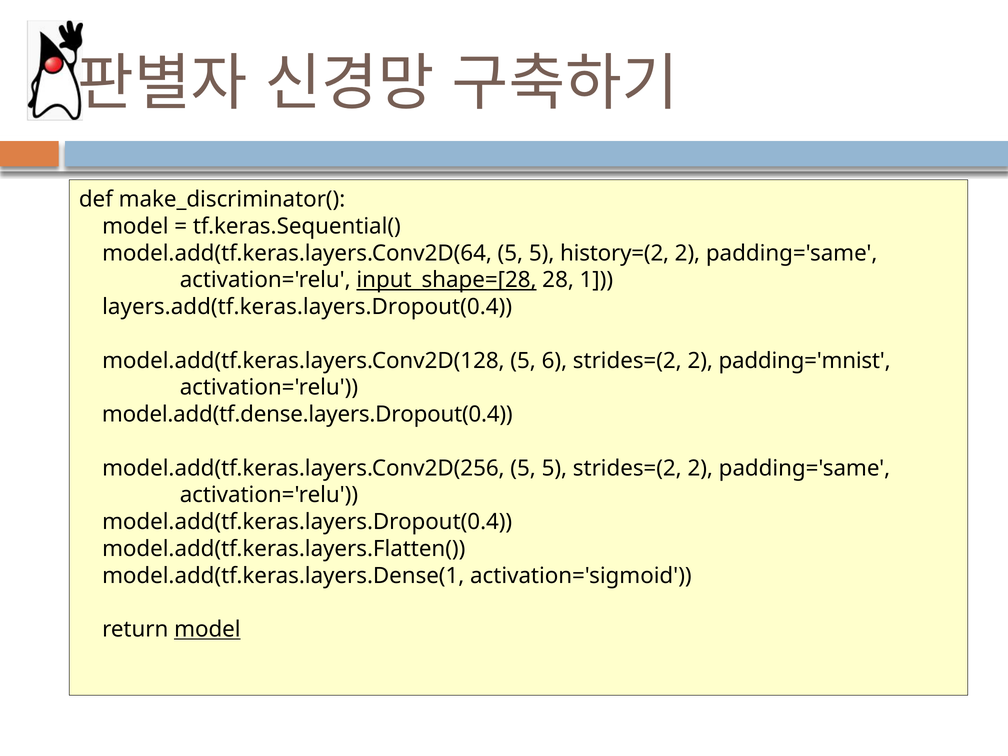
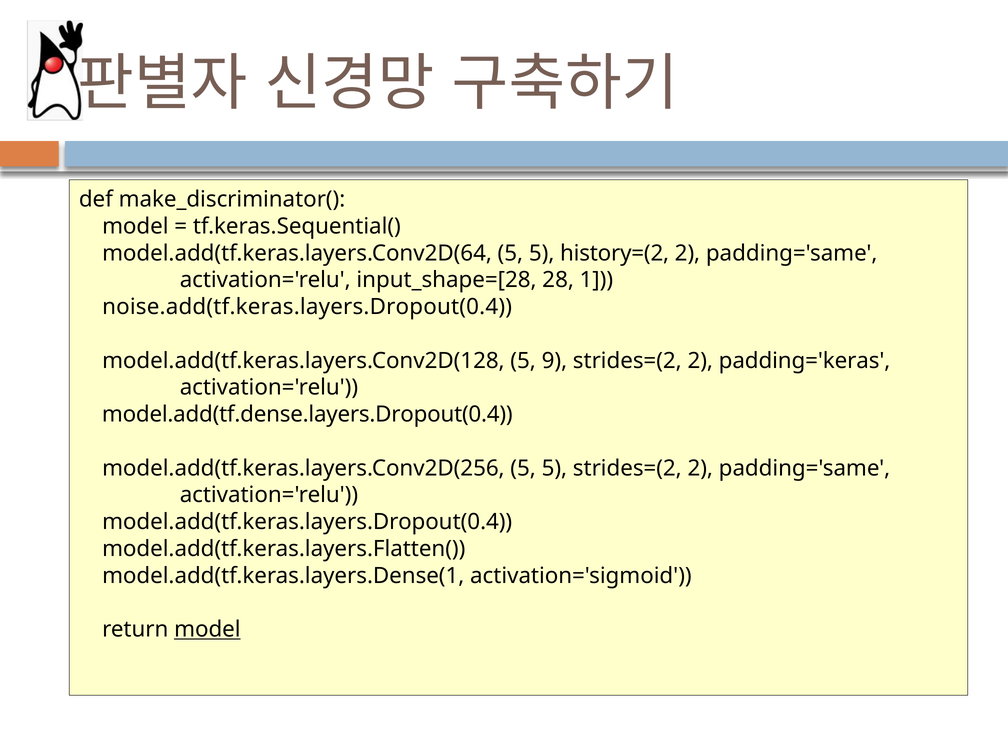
input_shape=[28 underline: present -> none (447, 280)
layers.add(tf.keras.layers.Dropout(0.4: layers.add(tf.keras.layers.Dropout(0.4 -> noise.add(tf.keras.layers.Dropout(0.4 (307, 307)
6: 6 -> 9 (554, 361)
padding='mnist: padding='mnist -> padding='keras (805, 361)
